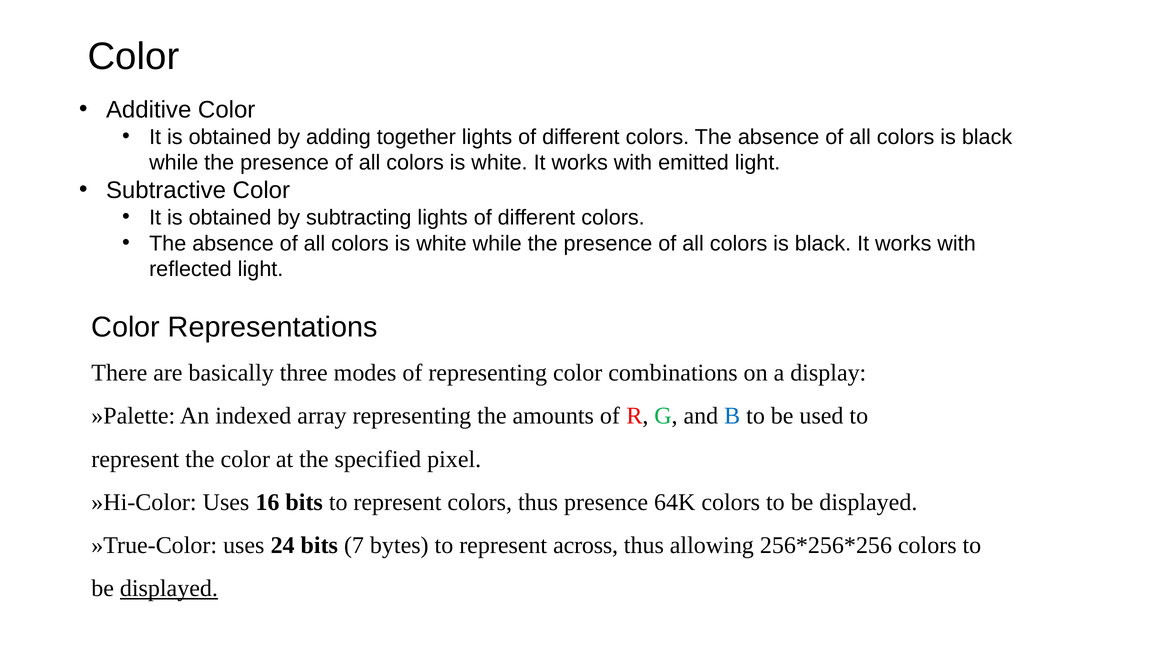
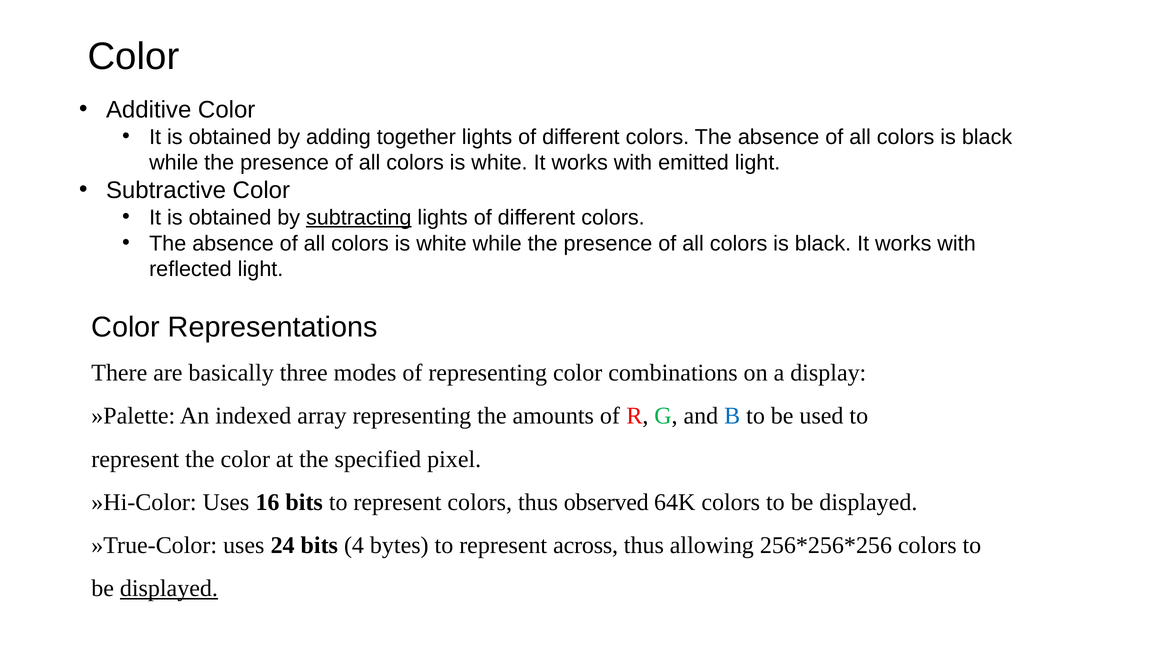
subtracting underline: none -> present (359, 218)
thus presence: presence -> observed (606, 503)
7: 7 -> 4 (354, 546)
